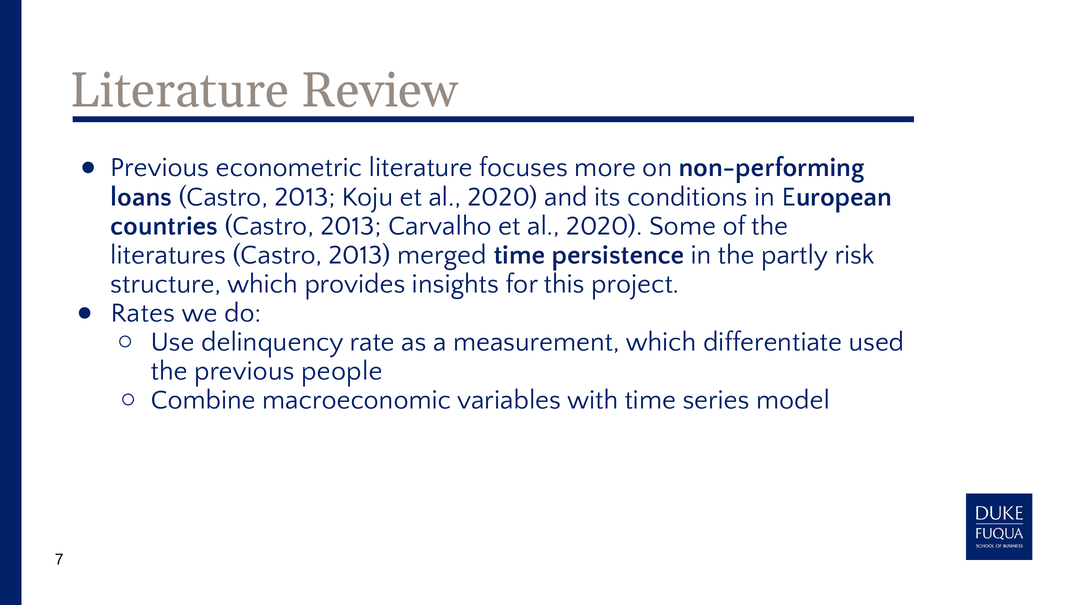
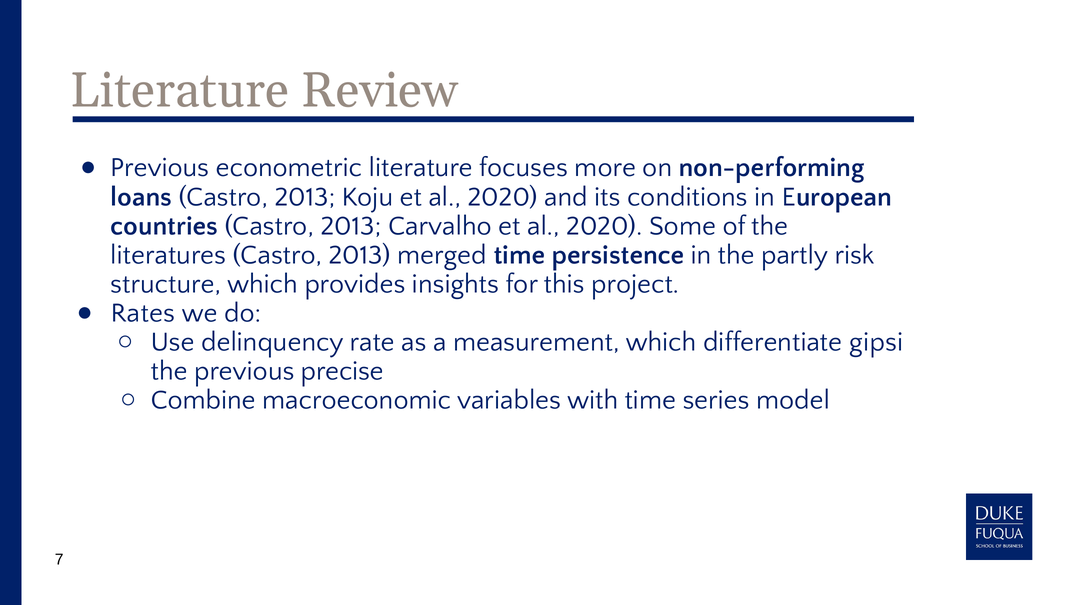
used: used -> gipsi (876, 342)
people: people -> precise (342, 371)
